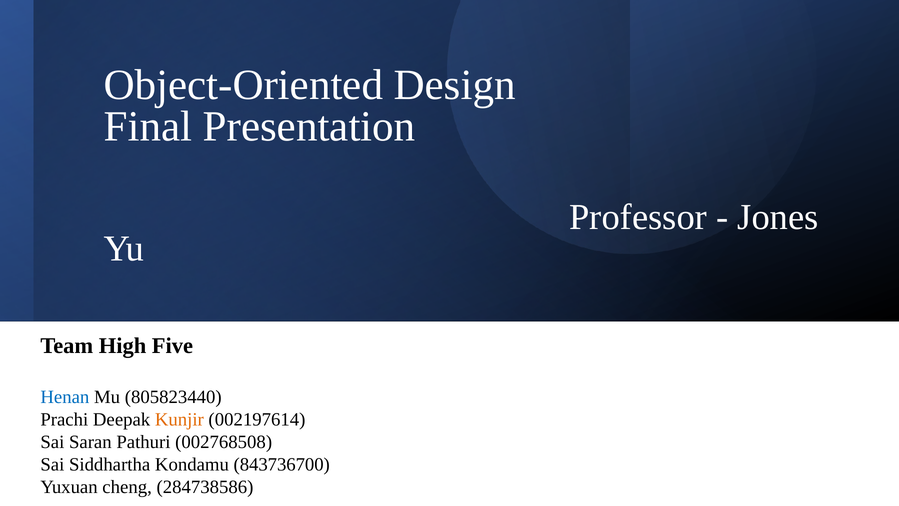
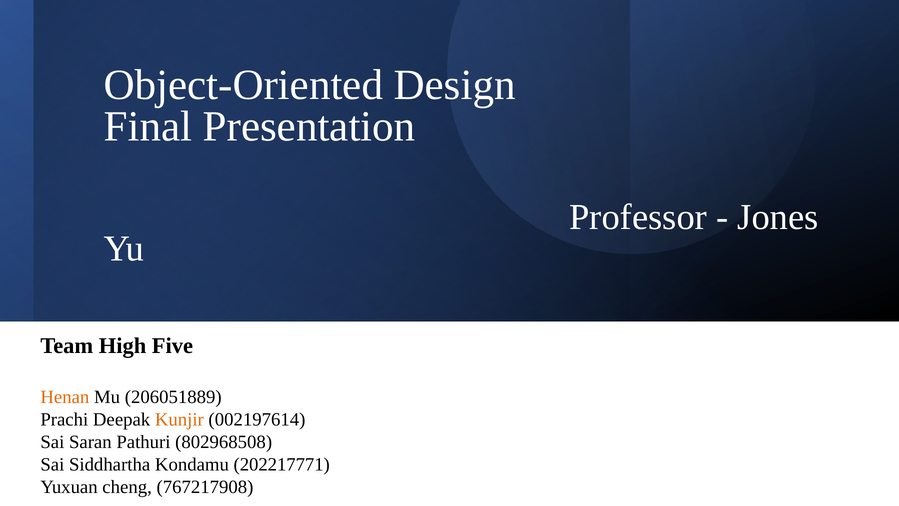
Henan colour: blue -> orange (65, 397)
805823440: 805823440 -> 206051889 (173, 397)
002768508: 002768508 -> 802968508 (224, 442)
843736700: 843736700 -> 202217771 (282, 464)
284738586: 284738586 -> 767217908 (205, 487)
